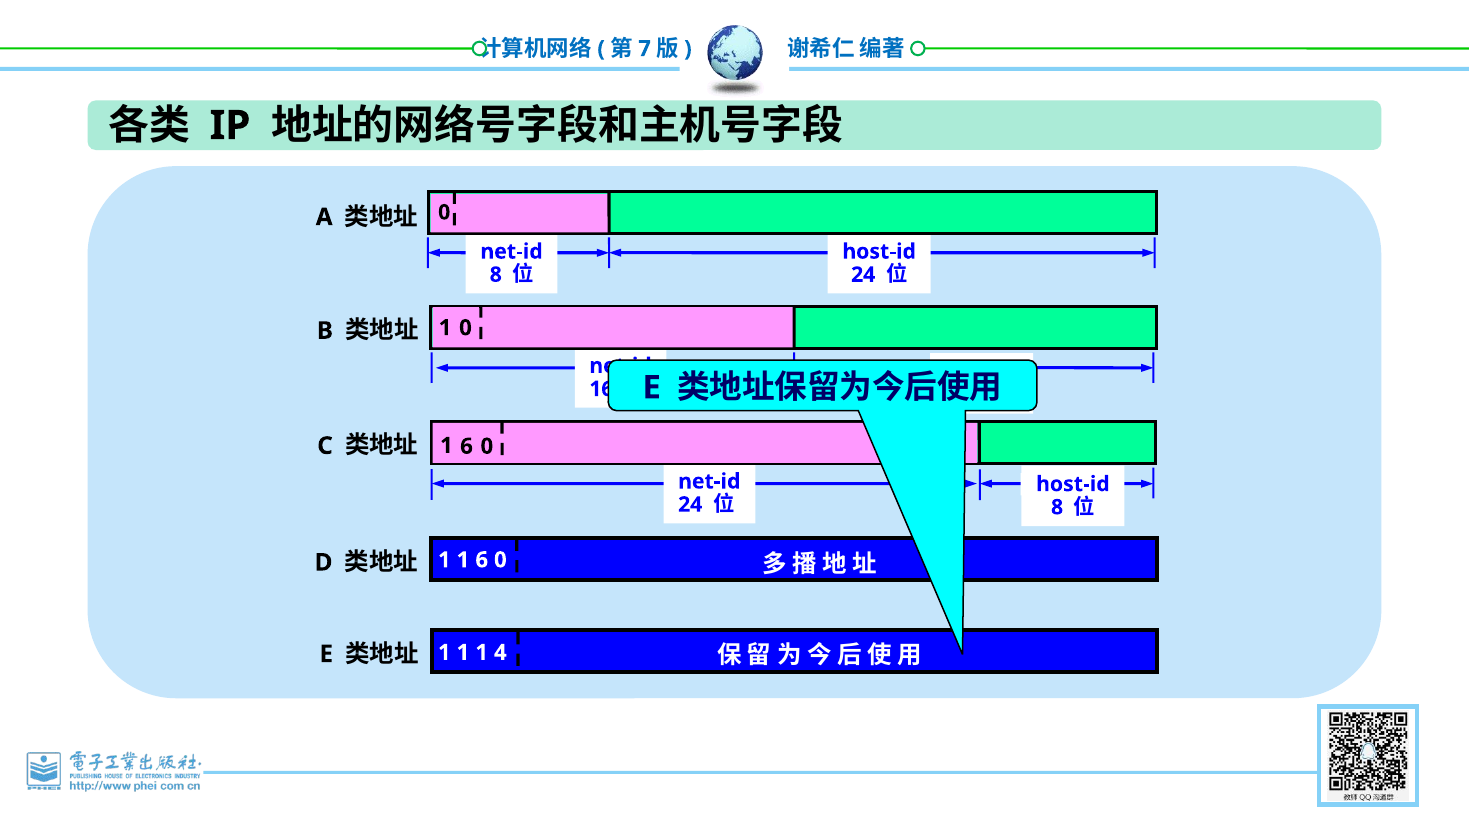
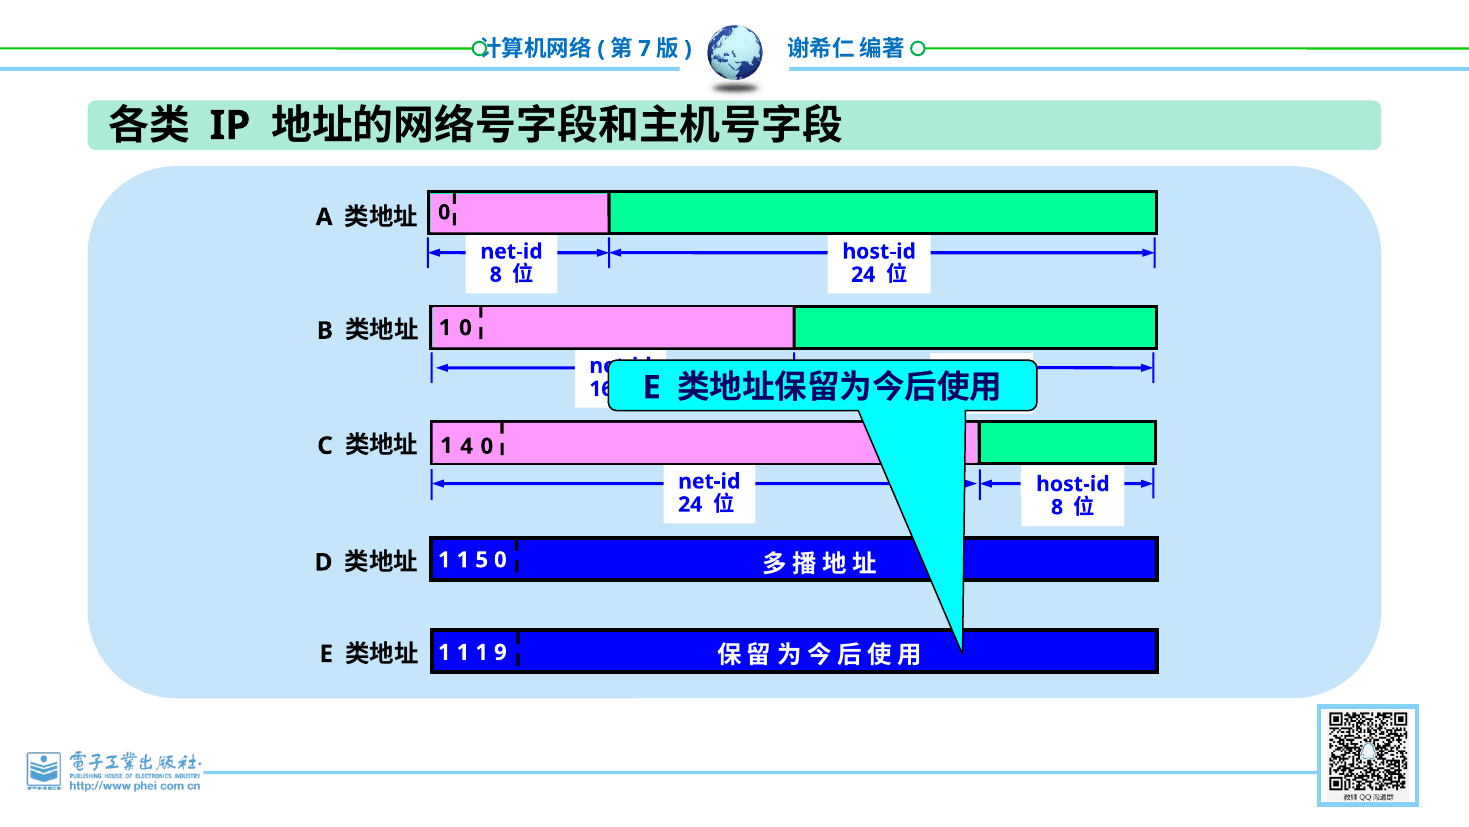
6: 6 -> 4 (467, 446)
1 1 6: 6 -> 5 (482, 559)
4: 4 -> 9 (500, 652)
